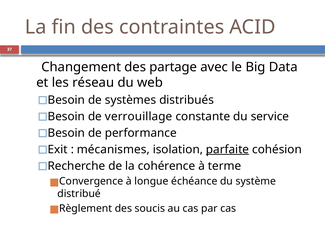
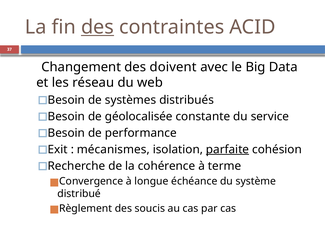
des underline: none -> present (97, 27)
partage: partage -> doivent (173, 67)
verrouillage: verrouillage -> géolocalisée (139, 117)
